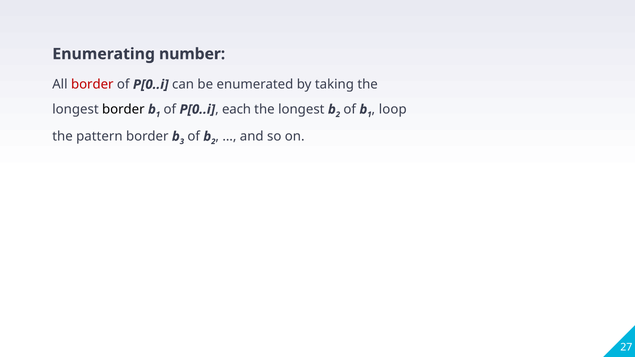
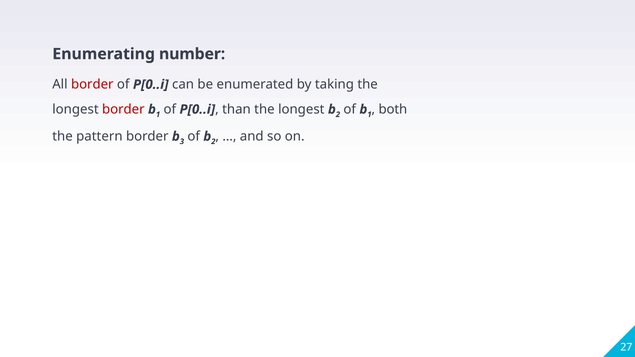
border colour: black -> red (123, 109)
each: each -> than (236, 109)
loop: loop -> both (393, 109)
